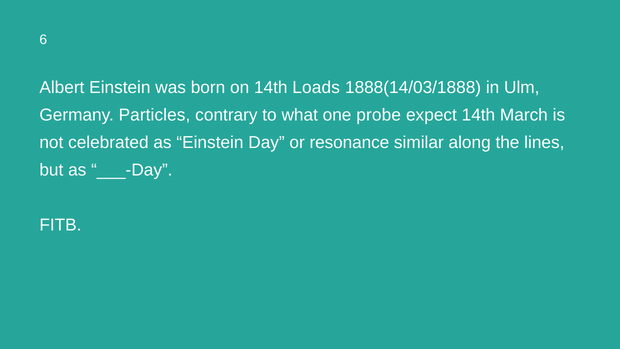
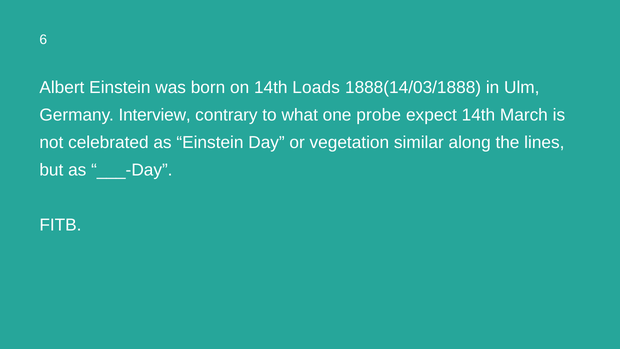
Particles: Particles -> Interview (155, 115)
resonance: resonance -> vegetation (349, 142)
